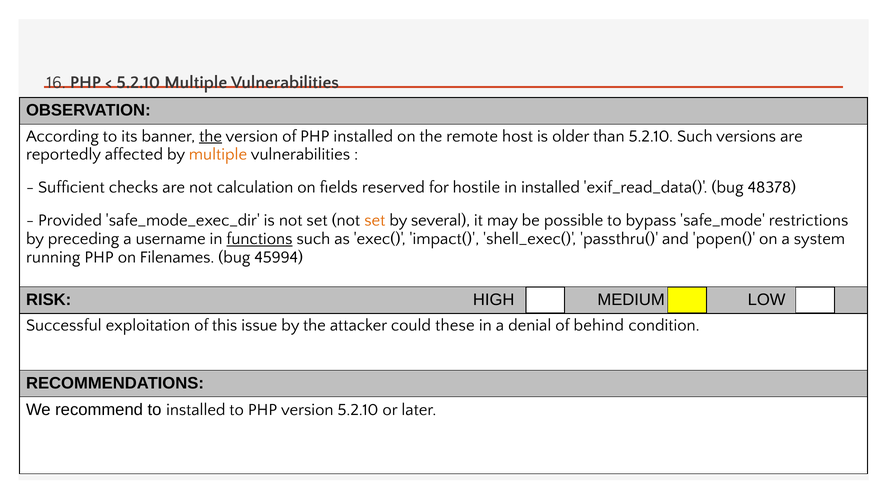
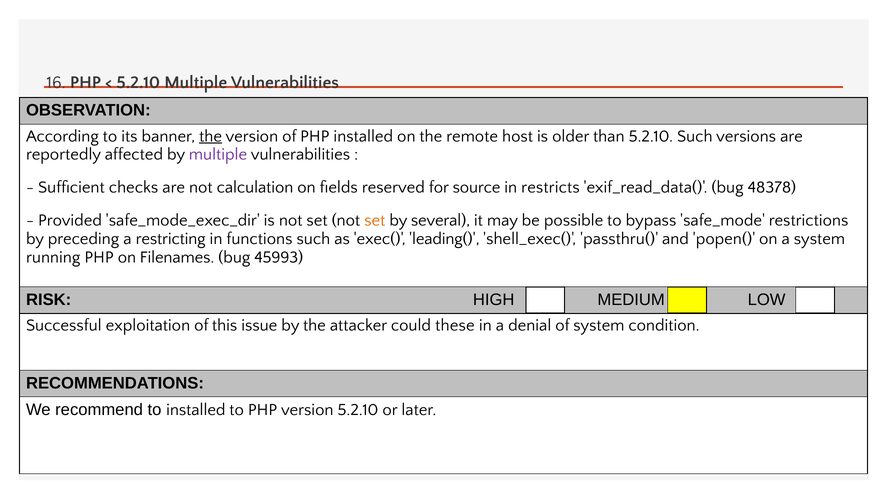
multiple colour: orange -> purple (218, 154)
hostile: hostile -> source (477, 187)
in installed: installed -> restricts (550, 187)
username: username -> restricting (171, 239)
functions underline: present -> none (259, 239)
impact(: impact( -> leading( (444, 239)
45994: 45994 -> 45993 (279, 257)
of behind: behind -> system (599, 325)
